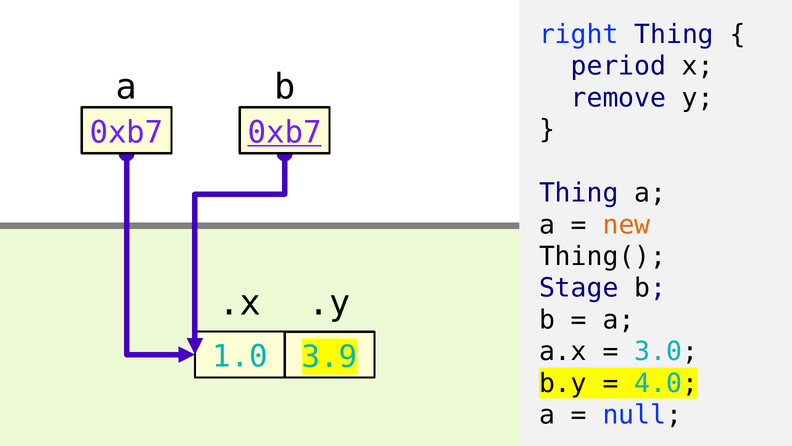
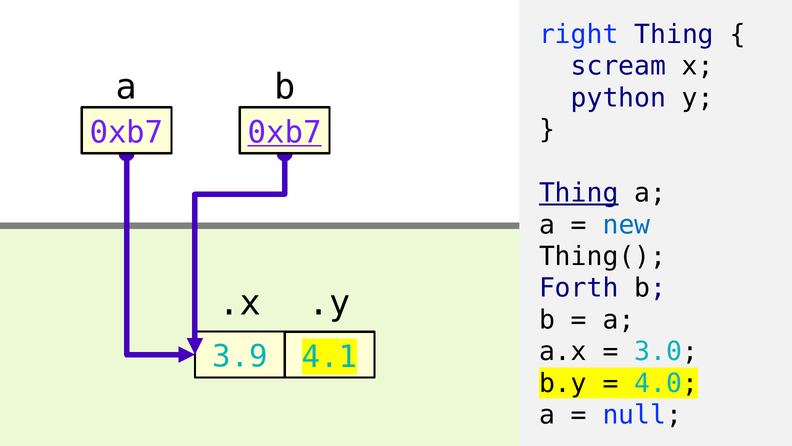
period: period -> scream (618, 66)
remove: remove -> python (618, 98)
Thing underline: none -> present (579, 193)
new colour: orange -> blue (626, 225)
Stage: Stage -> Forth (579, 288)
1.0: 1.0 -> 3.9 (240, 356)
3.9: 3.9 -> 4.1 (330, 356)
